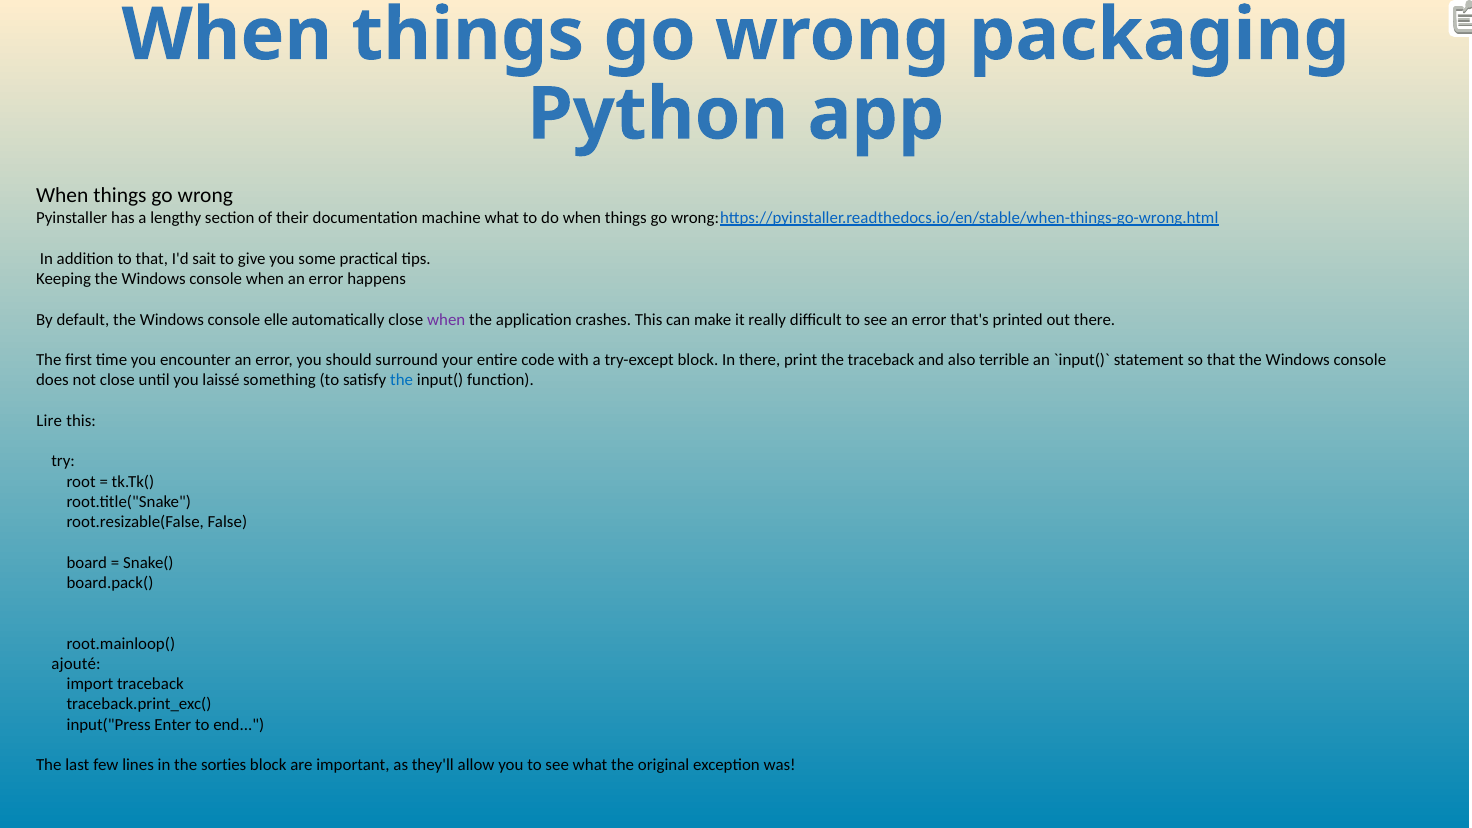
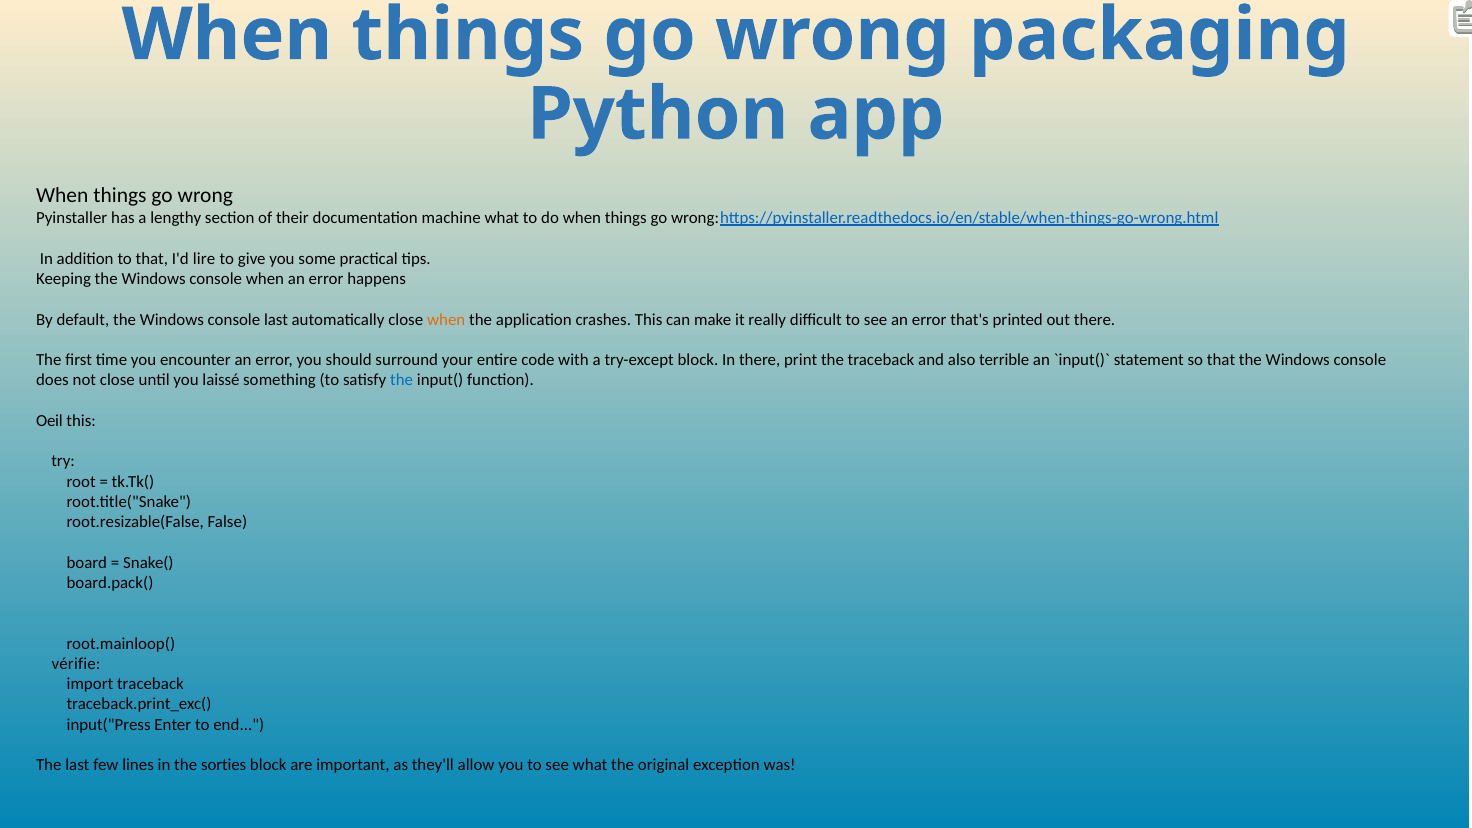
sait: sait -> lire (204, 259)
console elle: elle -> last (276, 320)
when colour: purple -> orange (446, 320)
Lire: Lire -> Oeil (49, 421)
ajouté: ajouté -> vérifie (76, 664)
